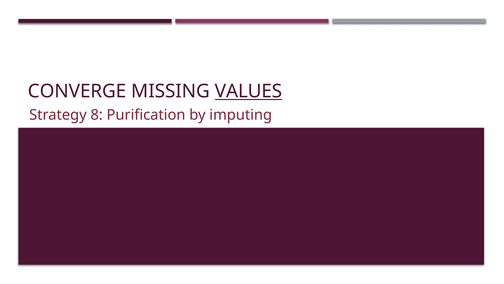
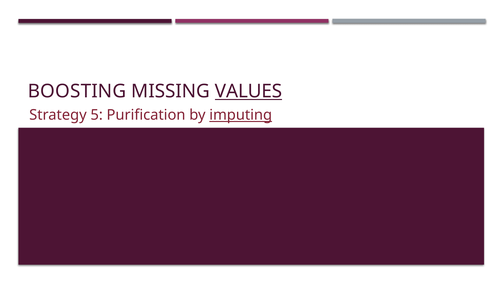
CONVERGE: CONVERGE -> BOOSTING (77, 91)
8: 8 -> 5 (97, 115)
imputing underline: none -> present (241, 115)
